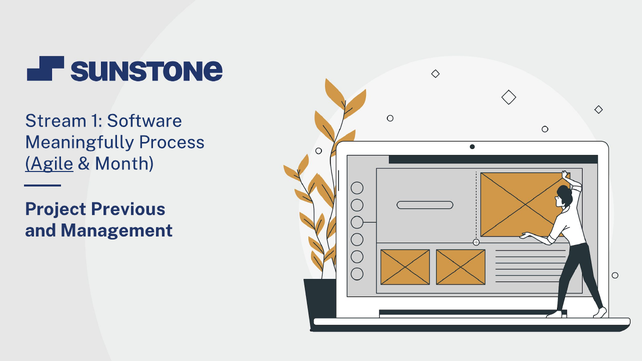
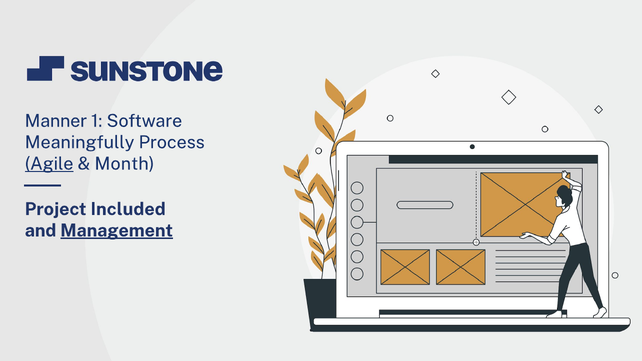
Stream: Stream -> Manner (56, 121)
Previous: Previous -> Included (128, 209)
Management underline: none -> present (117, 231)
